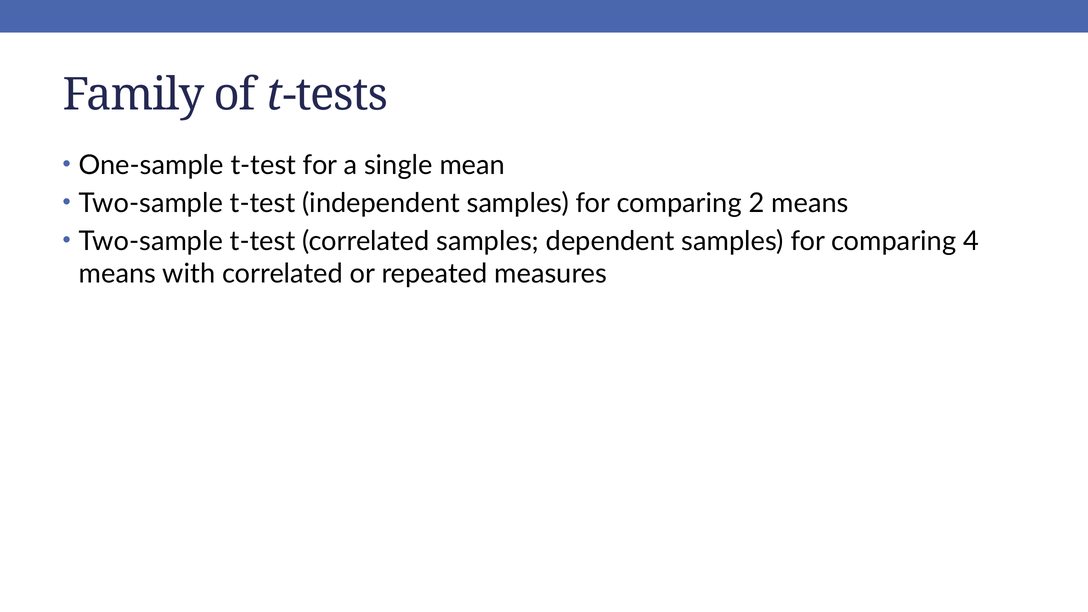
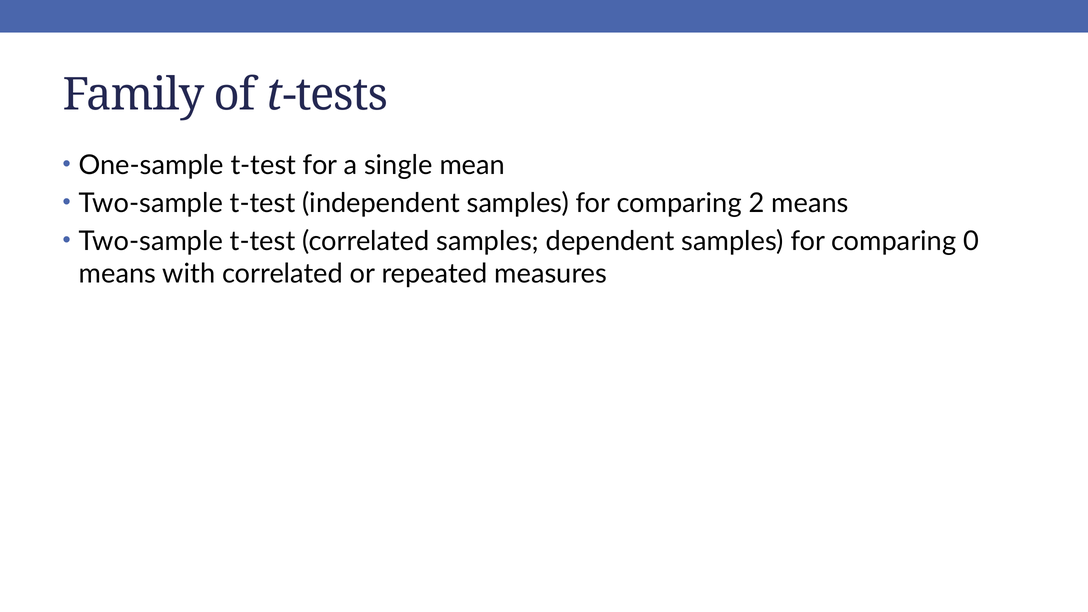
4: 4 -> 0 (971, 241)
